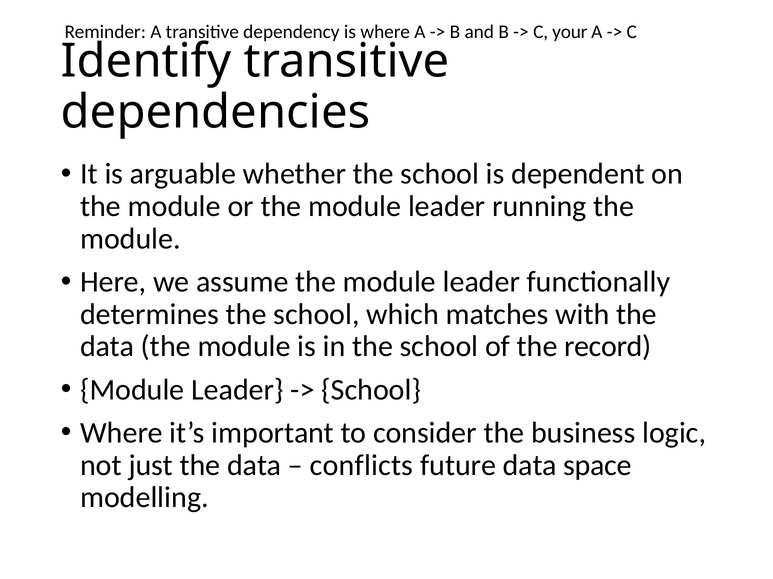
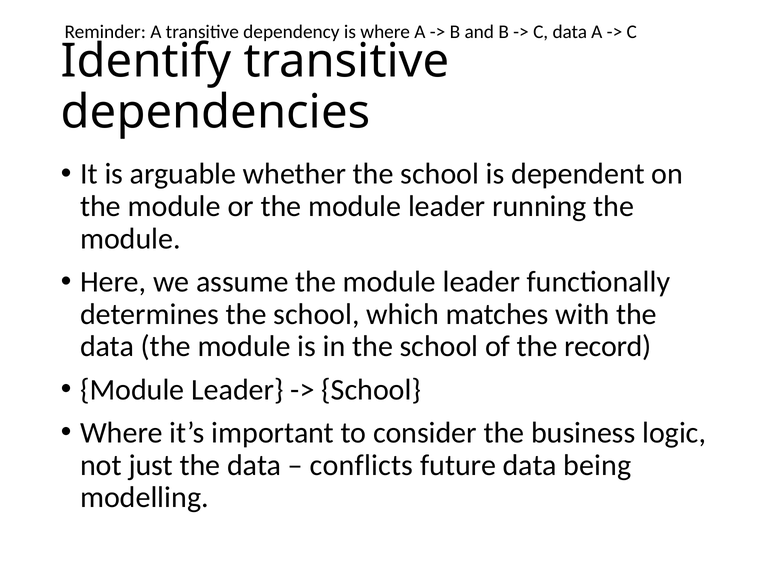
C your: your -> data (570, 32)
space: space -> being (597, 466)
